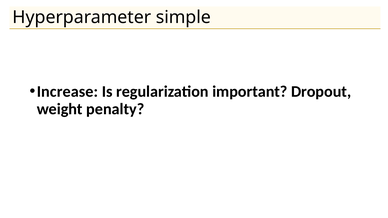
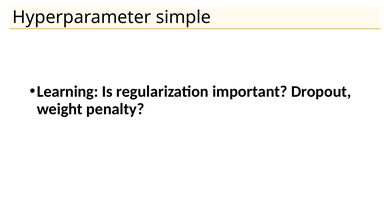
Increase: Increase -> Learning (68, 92)
